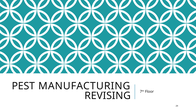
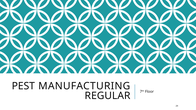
REVISING: REVISING -> REGULAR (108, 96)
